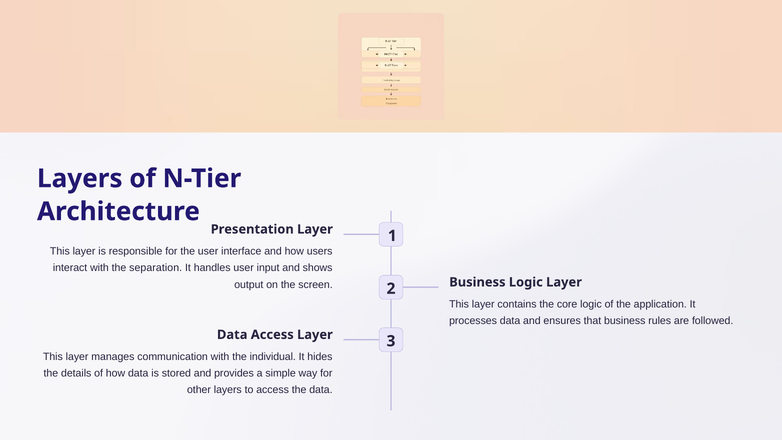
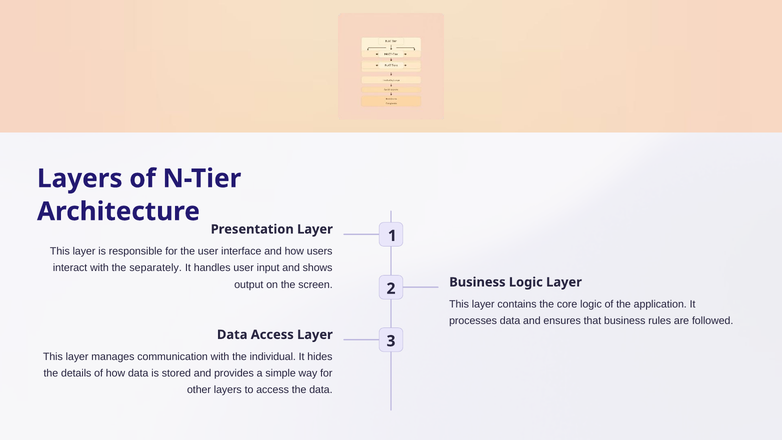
separation: separation -> separately (156, 268)
